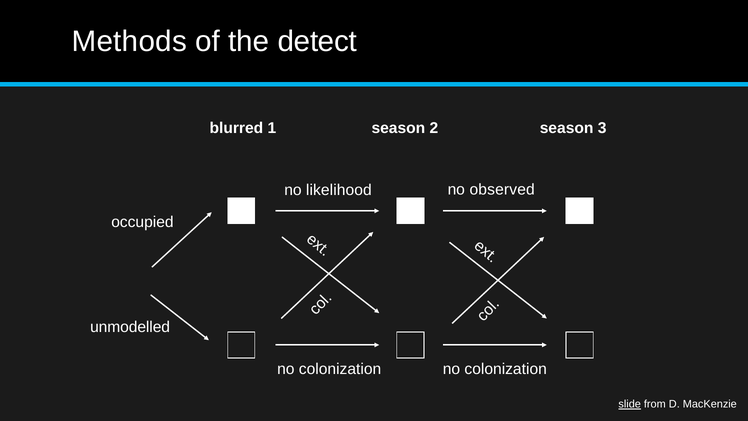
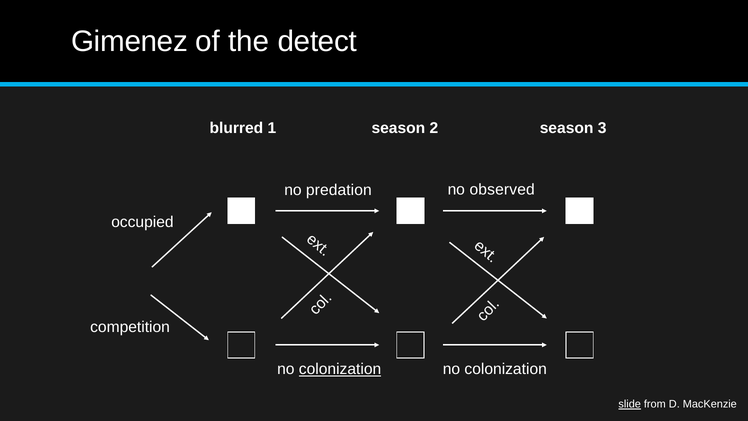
Methods: Methods -> Gimenez (130, 41)
likelihood: likelihood -> predation (339, 190)
unmodelled: unmodelled -> competition (130, 327)
colonization underline: none -> present (340, 369)
